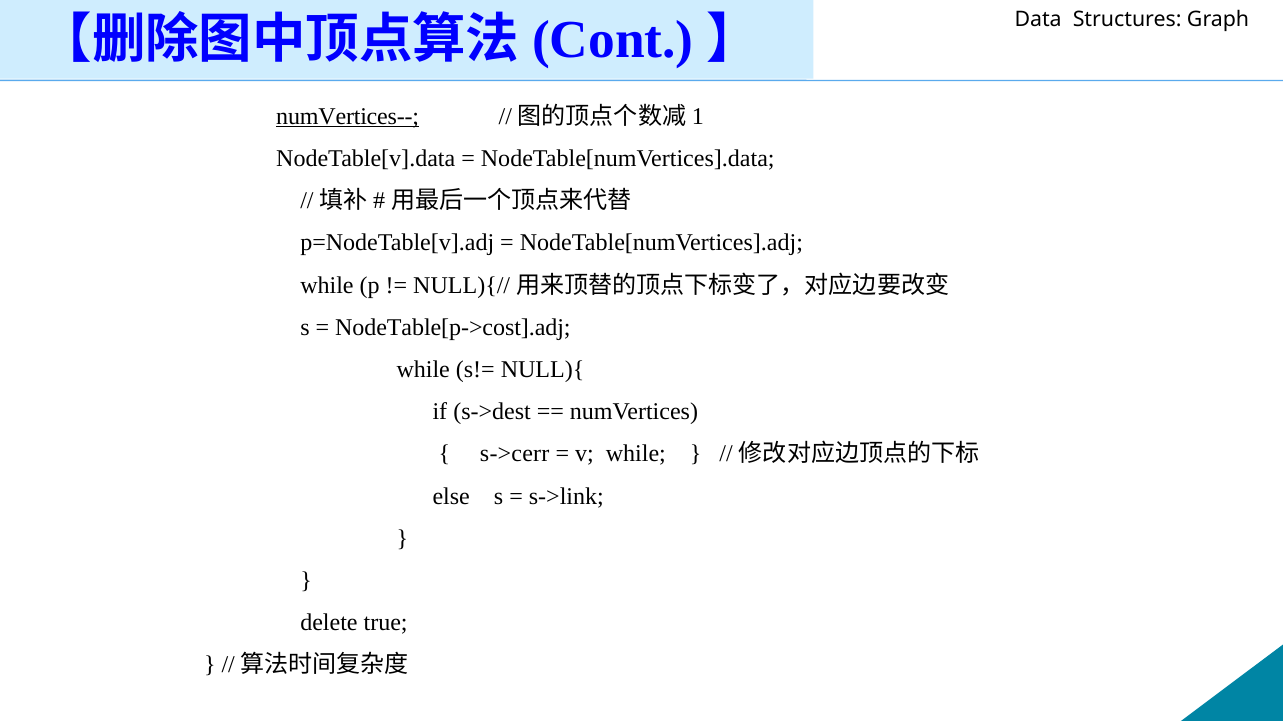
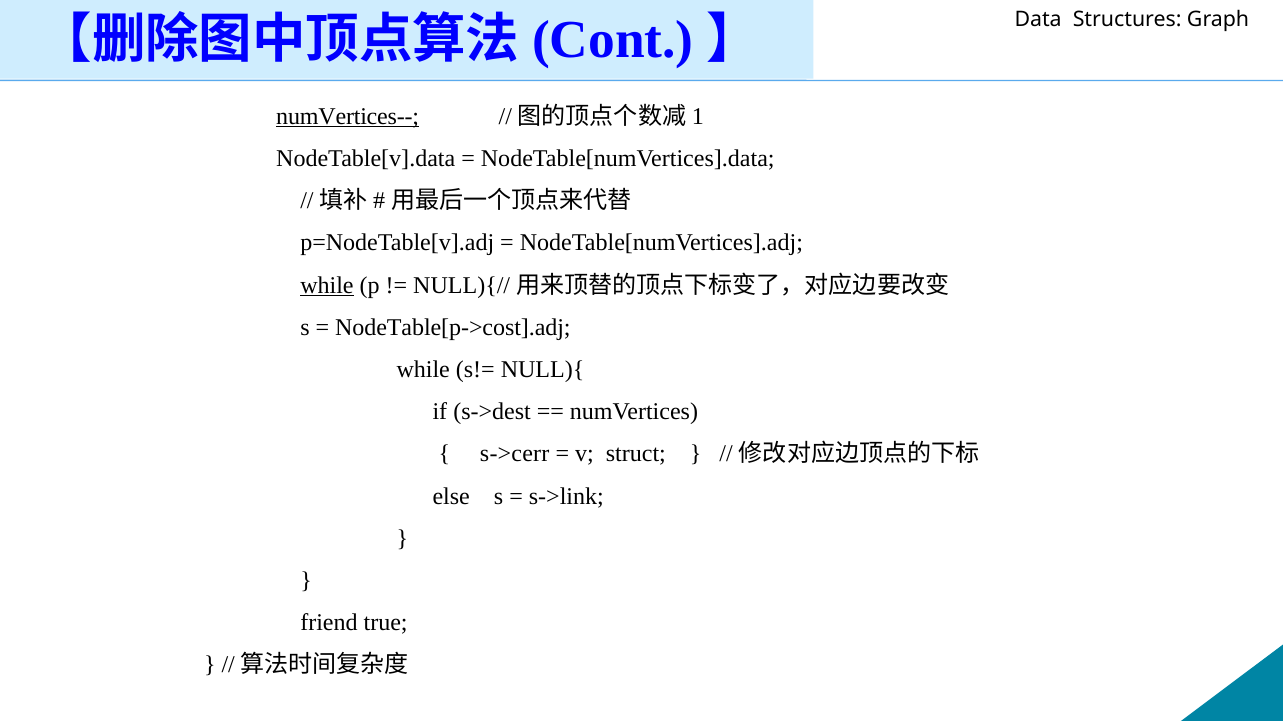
while underline: none -> present (327, 286)
v while: while -> struct (636, 454)
delete: delete -> friend (329, 623)
